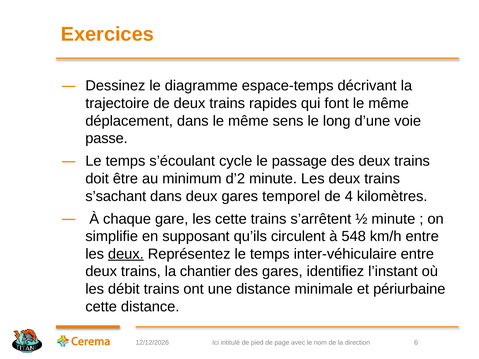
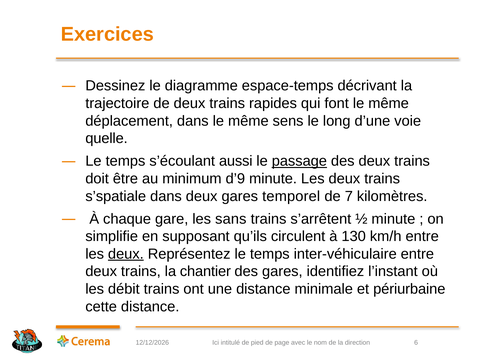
passe: passe -> quelle (107, 139)
cycle: cycle -> aussi (236, 161)
passage underline: none -> present (299, 161)
d’2: d’2 -> d’9 (235, 179)
s’sachant: s’sachant -> s’spatiale (116, 196)
4: 4 -> 7 (349, 196)
les cette: cette -> sans (231, 219)
548: 548 -> 130 (354, 237)
